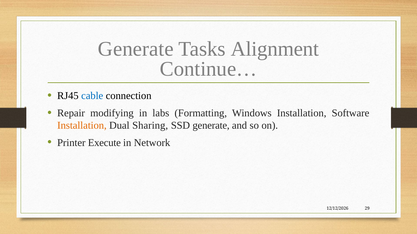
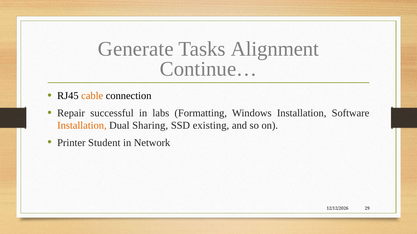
cable colour: blue -> orange (92, 96)
modifying: modifying -> successful (112, 113)
SSD generate: generate -> existing (211, 126)
Execute: Execute -> Student (104, 143)
